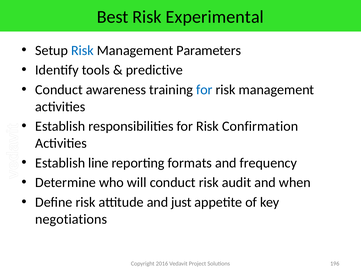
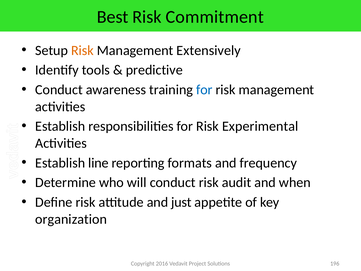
Experimental: Experimental -> Commitment (215, 17)
Risk colour: blue -> orange (82, 50)
Parameters: Parameters -> Extensively (209, 50)
Confirmation: Confirmation -> Experimental (260, 126)
negotiations: negotiations -> organization (71, 219)
